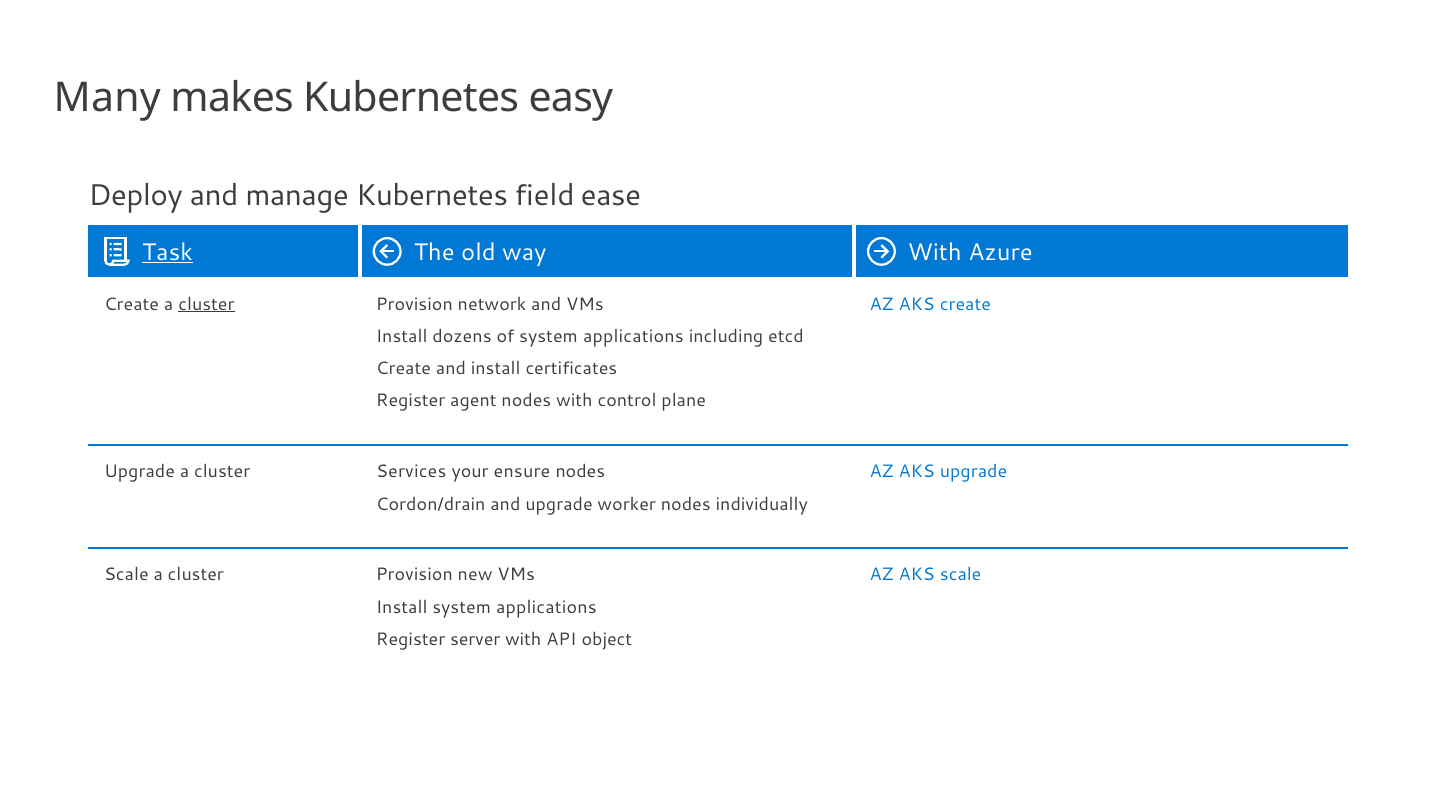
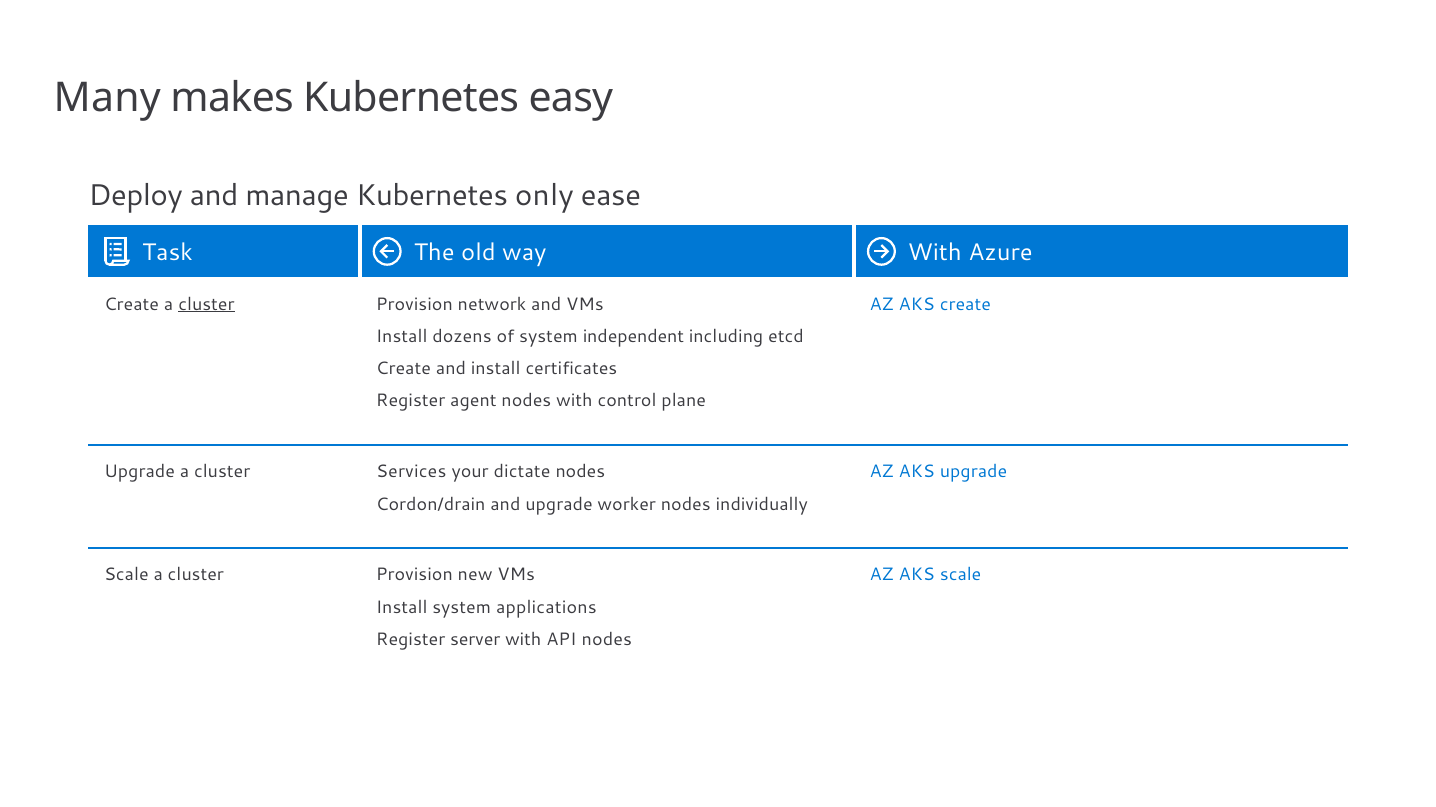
field: field -> only (544, 195)
Task underline: present -> none (168, 252)
of system applications: applications -> independent (633, 337)
ensure: ensure -> dictate (522, 472)
API object: object -> nodes (607, 640)
